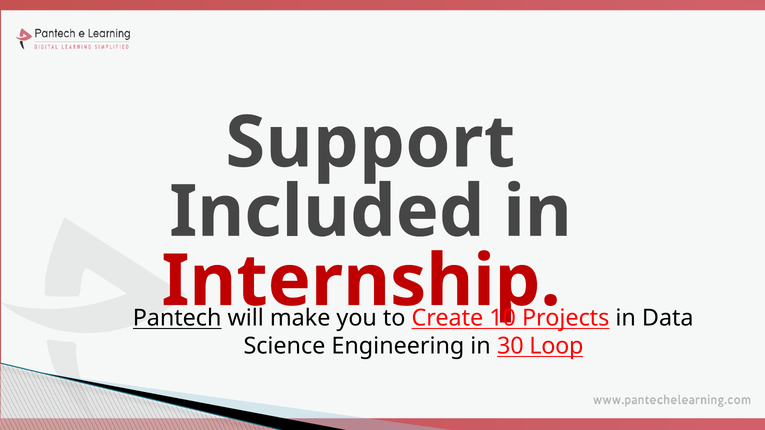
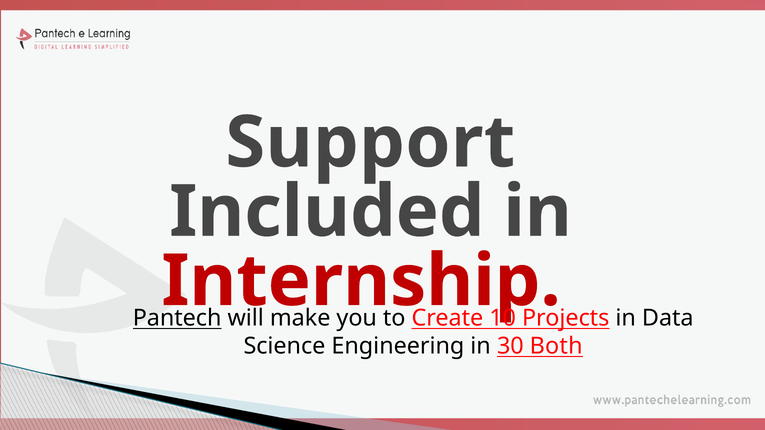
Loop: Loop -> Both (556, 346)
